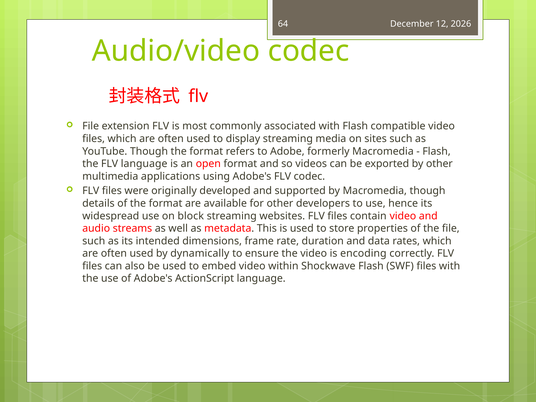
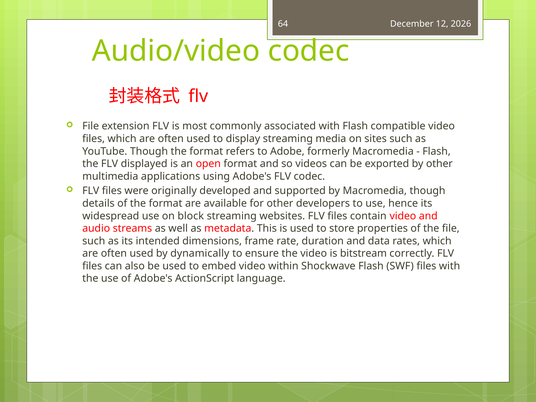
FLV language: language -> displayed (144, 164)
encoding: encoding -> bitstream (363, 253)
